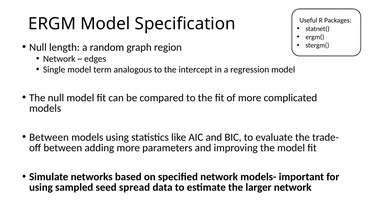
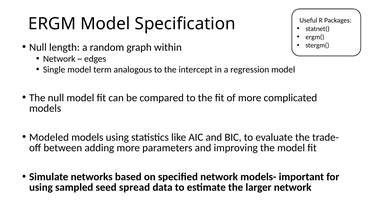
region: region -> within (168, 47)
Between: Between -> Modeled (49, 137)
